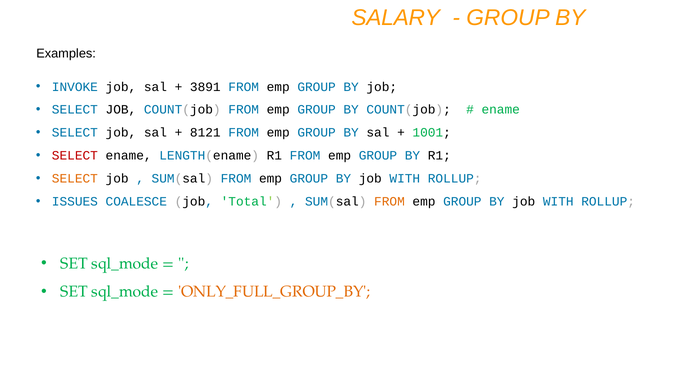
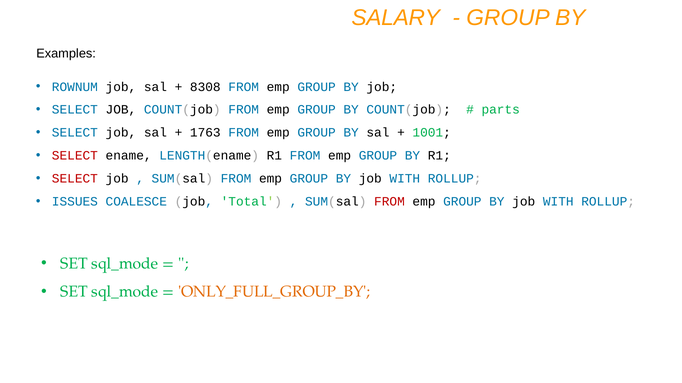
INVOKE: INVOKE -> ROWNUM (75, 87)
3891: 3891 -> 8308 (205, 87)
ename: ename -> parts (501, 110)
8121: 8121 -> 1763 (205, 133)
SELECT colour: orange -> red (75, 179)
FROM colour: orange -> red (389, 202)
